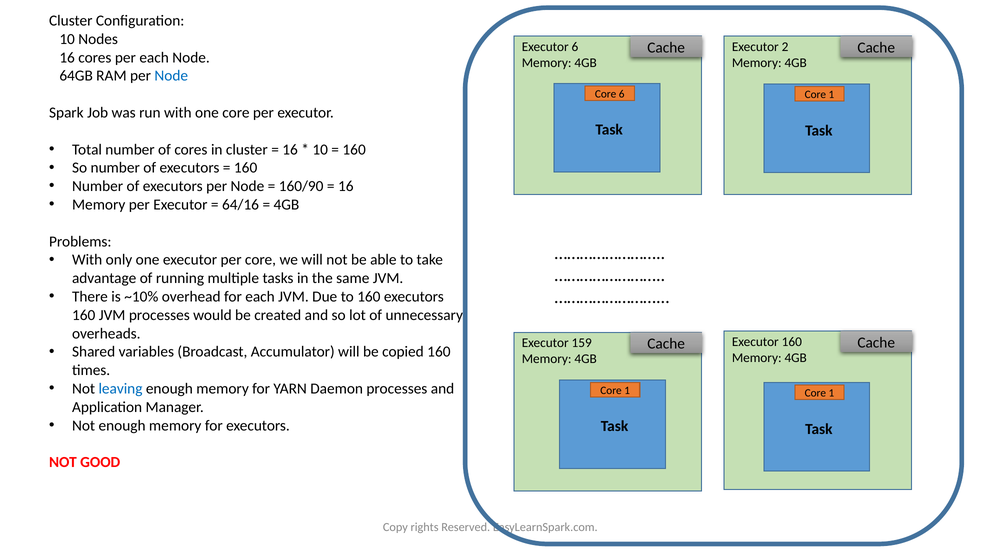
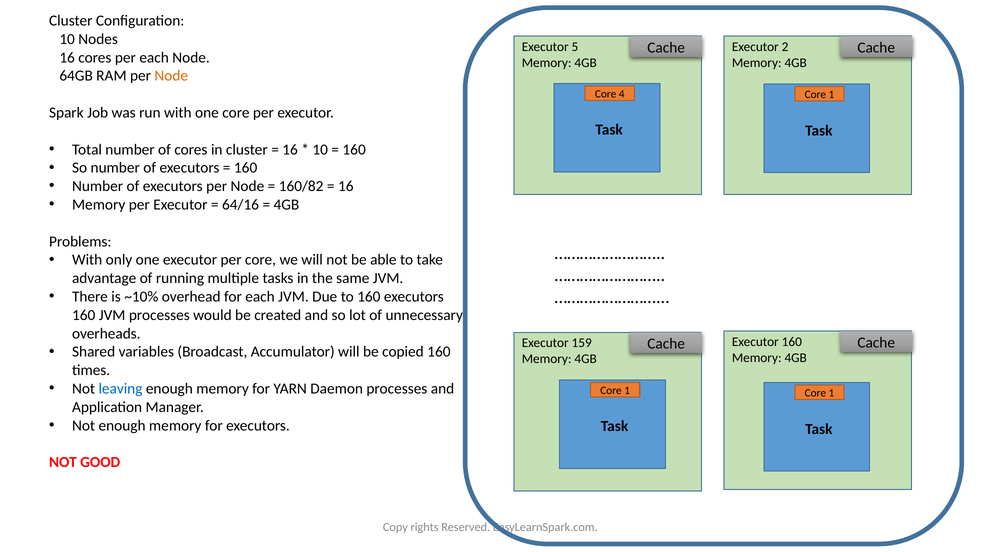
Executor 6: 6 -> 5 (575, 47)
Node colour: blue -> orange (171, 76)
Core 6: 6 -> 4 (622, 94)
160/90: 160/90 -> 160/82 (301, 186)
